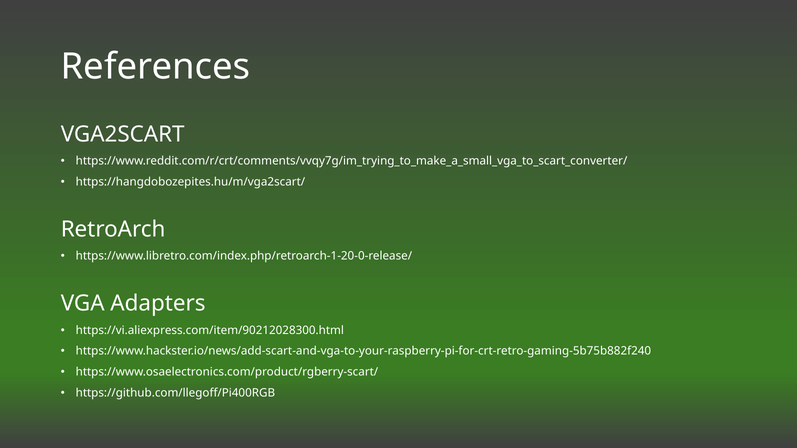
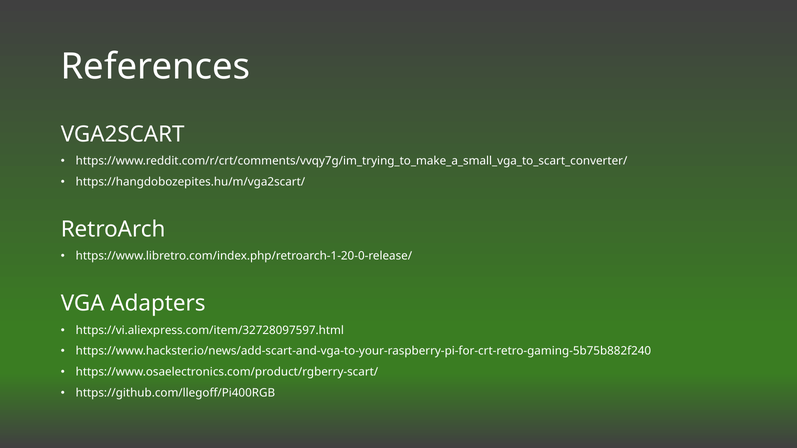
https://vi.aliexpress.com/item/90212028300.html: https://vi.aliexpress.com/item/90212028300.html -> https://vi.aliexpress.com/item/32728097597.html (210, 331)
